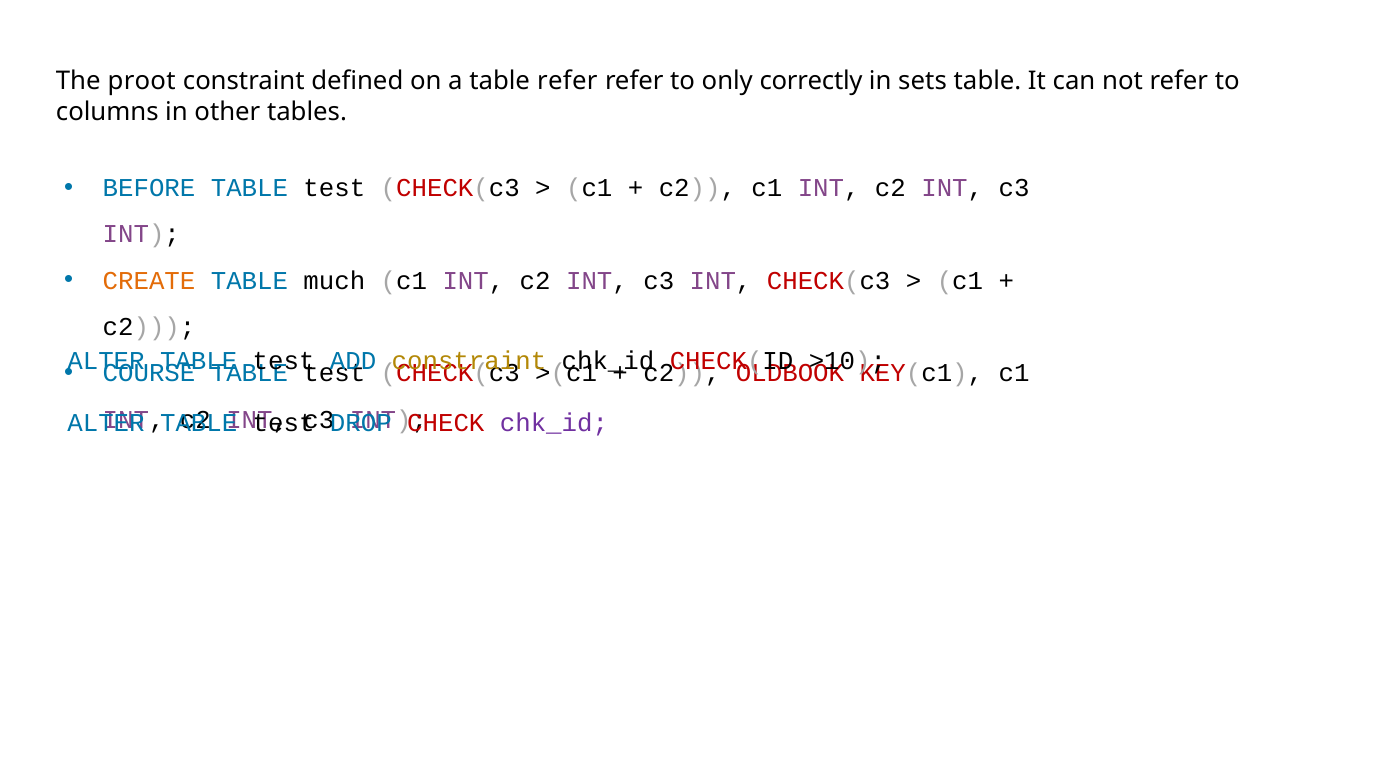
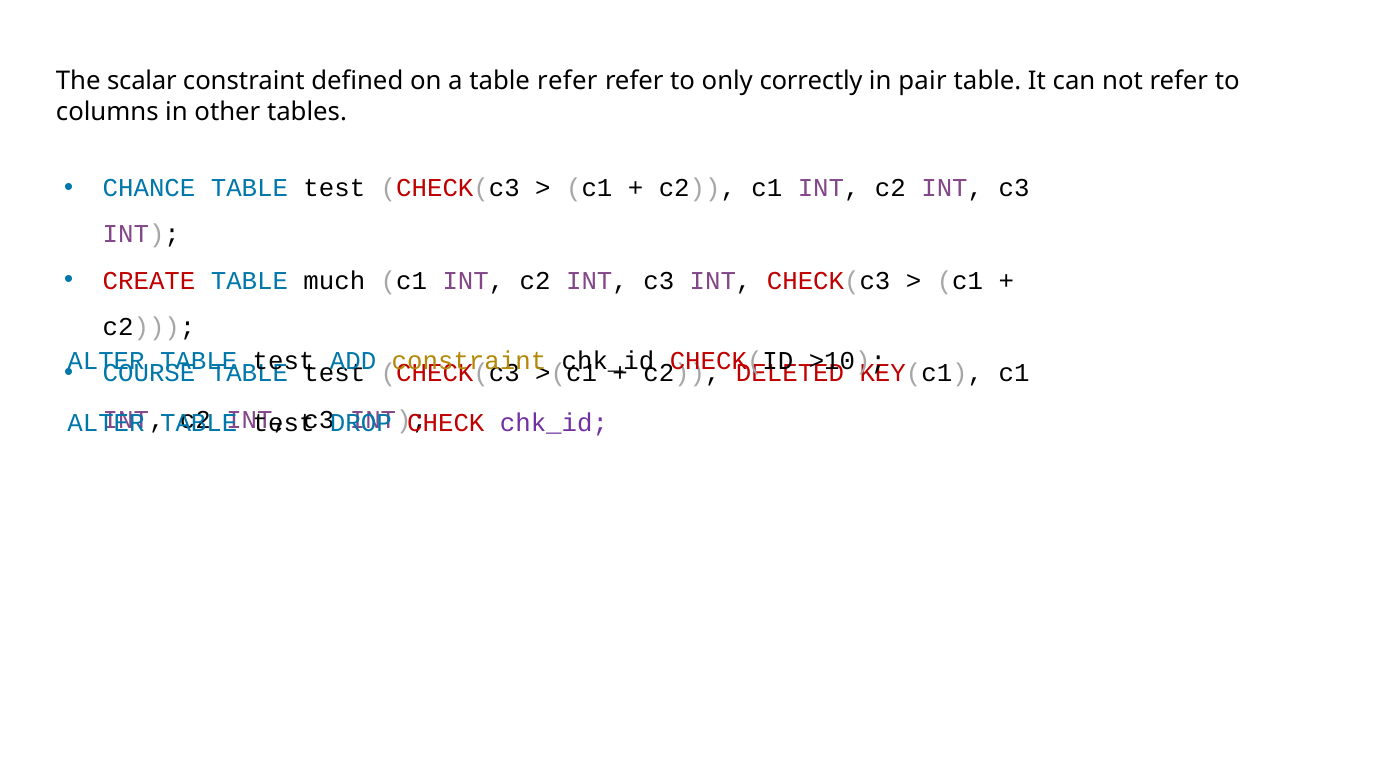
proot: proot -> scalar (142, 82)
sets: sets -> pair (922, 82)
BEFORE: BEFORE -> CHANCE (149, 188)
CREATE colour: orange -> red (149, 281)
OLDBOOK: OLDBOOK -> DELETED (790, 373)
